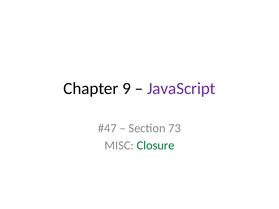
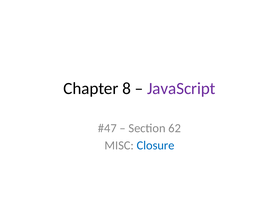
9: 9 -> 8 (127, 89)
73: 73 -> 62 (175, 128)
Closure colour: green -> blue (156, 146)
